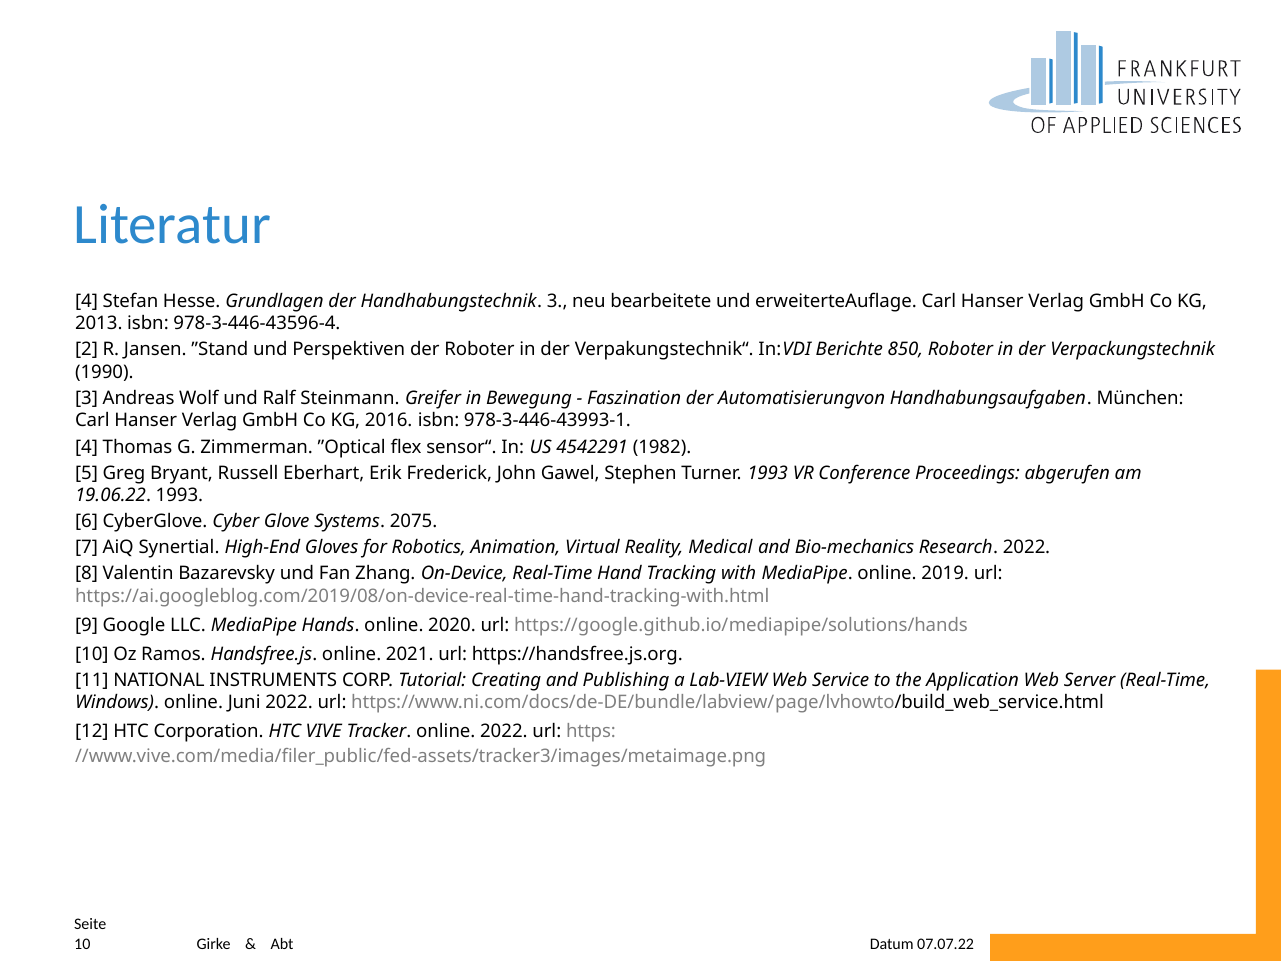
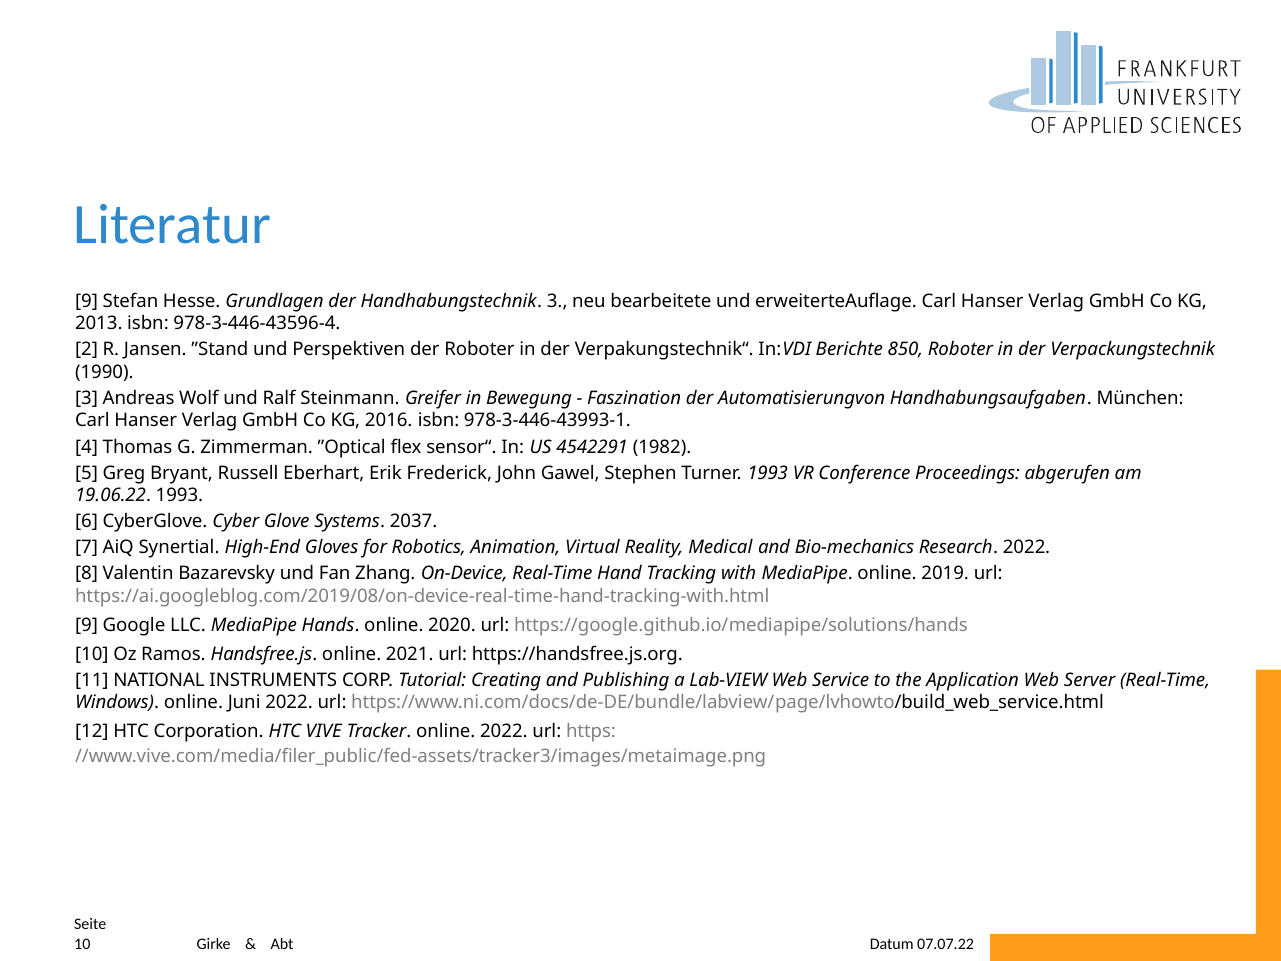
4: 4 -> 9 (87, 301)
2075: 2075 -> 2037 (414, 521)
